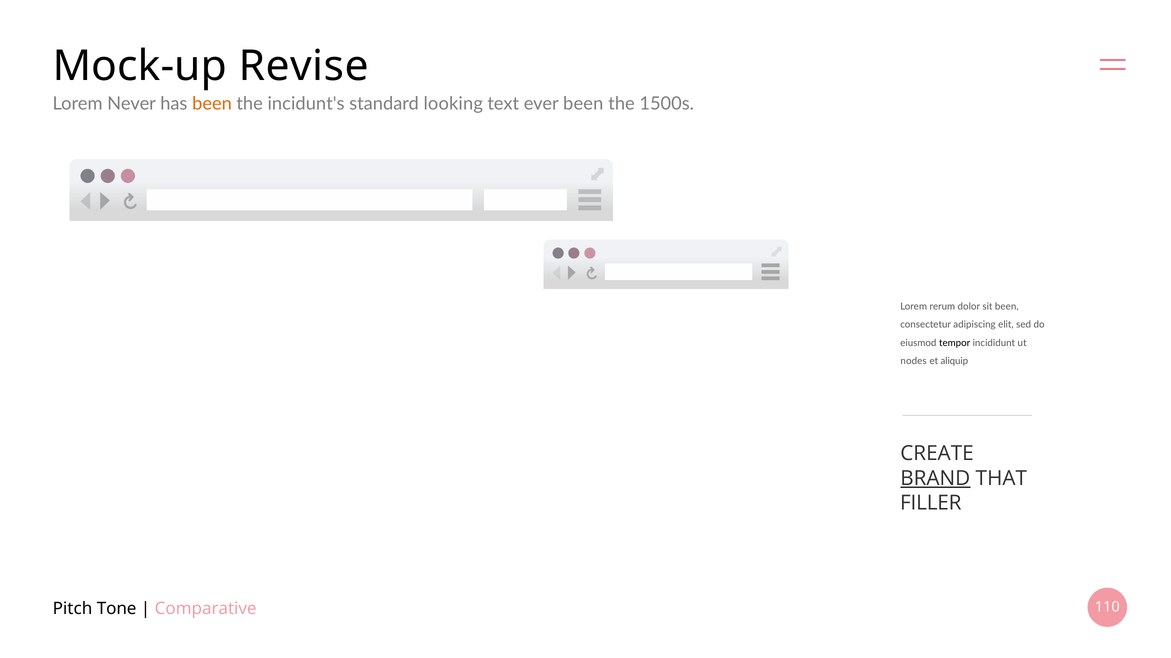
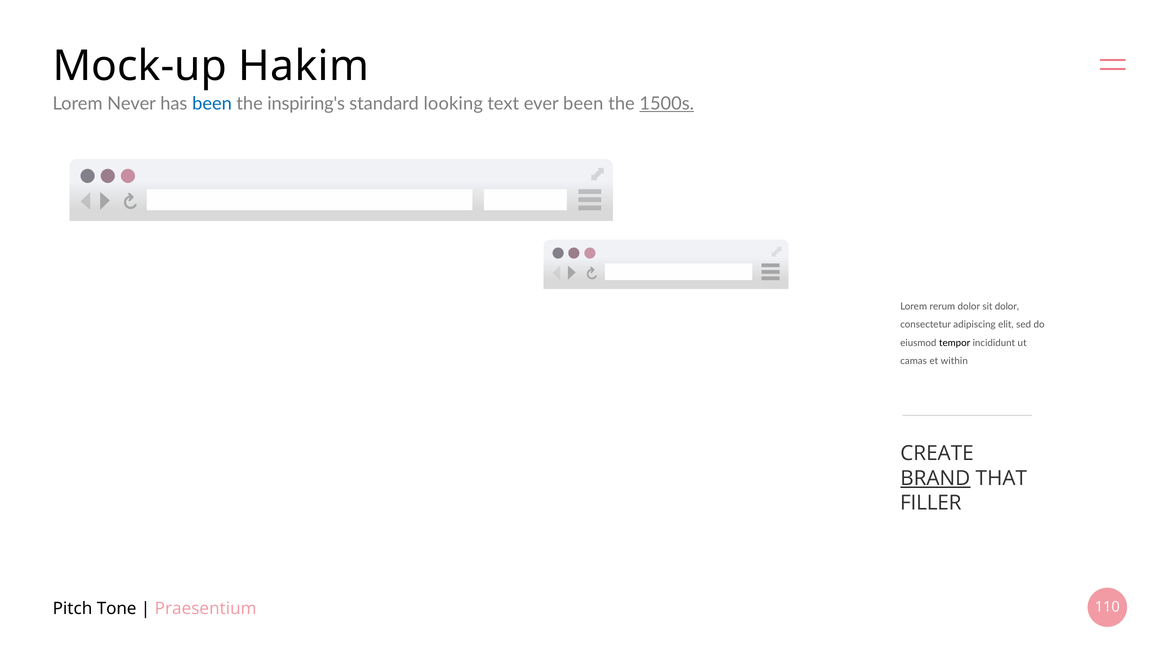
Revise: Revise -> Hakim (304, 66)
been colour: orange -> blue (212, 104)
incidunt's: incidunt's -> inspiring's (306, 104)
1500s underline: none -> present (667, 104)
sit been: been -> dolor (1007, 307)
nodes: nodes -> camas (914, 362)
aliquip: aliquip -> within (954, 362)
Comparative: Comparative -> Praesentium (206, 609)
